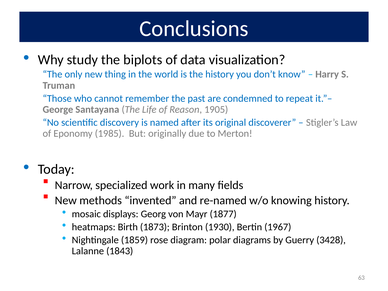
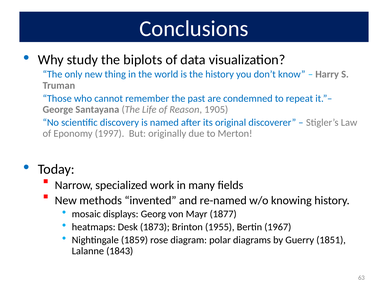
1985: 1985 -> 1997 (110, 133)
Birth: Birth -> Desk (128, 227)
1930: 1930 -> 1955 (220, 227)
3428: 3428 -> 1851 (331, 240)
